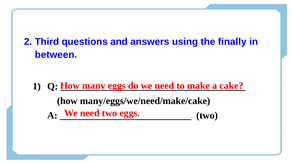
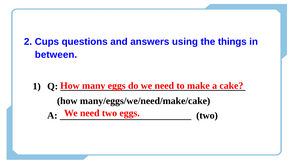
Third: Third -> Cups (47, 42)
finally: finally -> things (232, 42)
